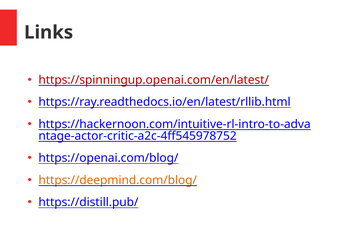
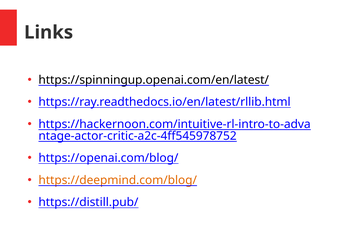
https://spinningup.openai.com/en/latest/ colour: red -> black (154, 80)
